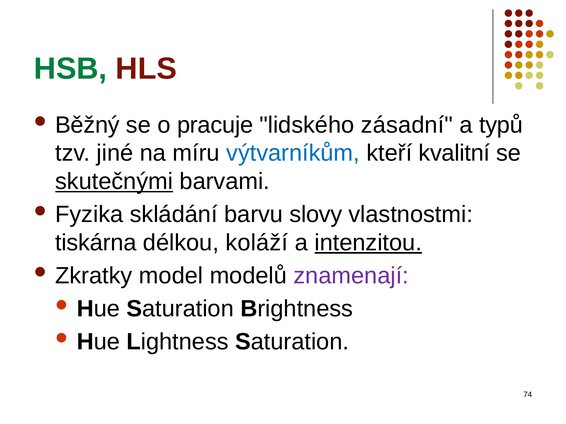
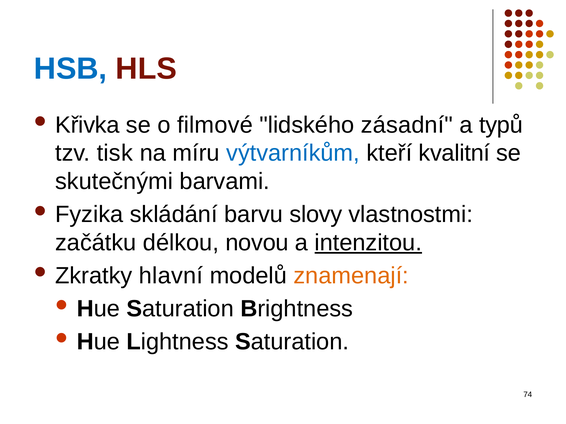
HSB colour: green -> blue (71, 69)
Běžný: Běžný -> Křivka (87, 125)
pracuje: pracuje -> filmové (215, 125)
jiné: jiné -> tisk (115, 153)
skutečnými underline: present -> none (114, 182)
tiskárna: tiskárna -> začátku (96, 243)
koláží: koláží -> novou (257, 243)
model: model -> hlavní (171, 276)
znamenají colour: purple -> orange (351, 276)
